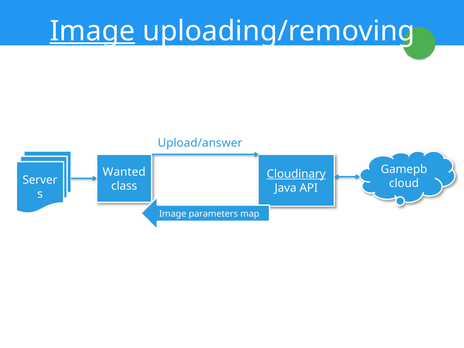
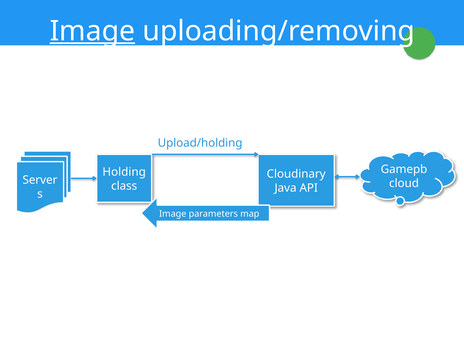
Upload/answer: Upload/answer -> Upload/holding (200, 143)
Wanted: Wanted -> Holding (124, 172)
Cloudinary underline: present -> none (296, 174)
